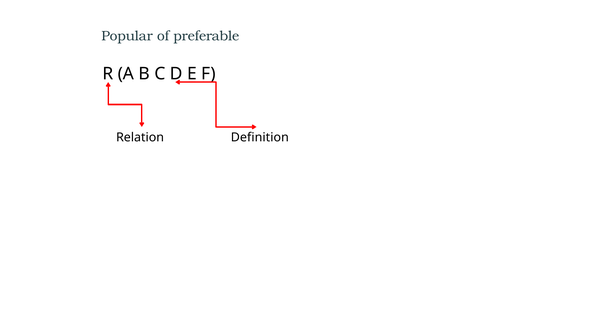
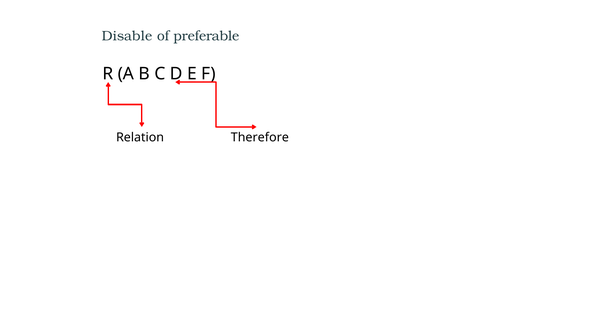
Popular: Popular -> Disable (127, 36)
Definition: Definition -> Therefore (260, 137)
